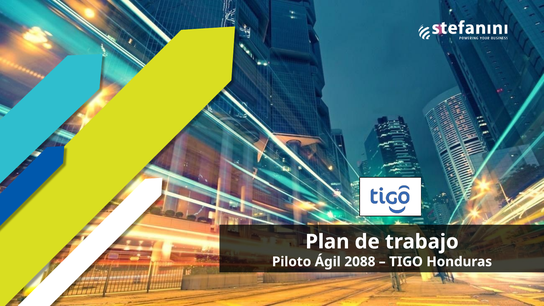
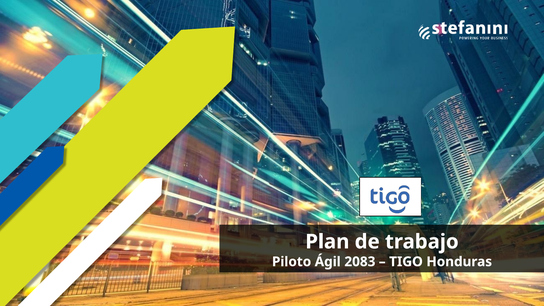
2088: 2088 -> 2083 (360, 262)
